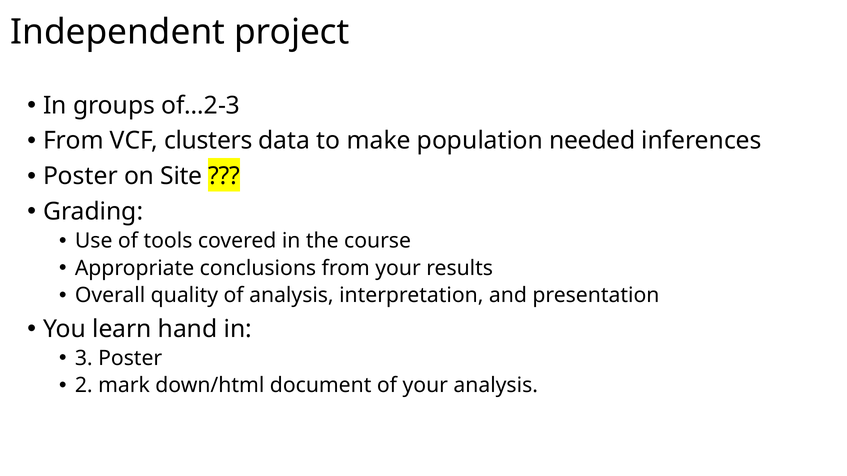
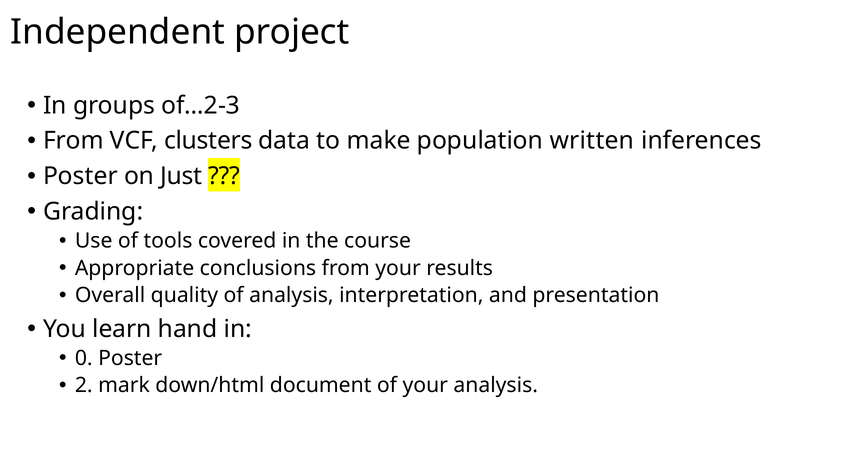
needed: needed -> written (592, 141)
Site: Site -> Just (181, 176)
3: 3 -> 0 (84, 358)
